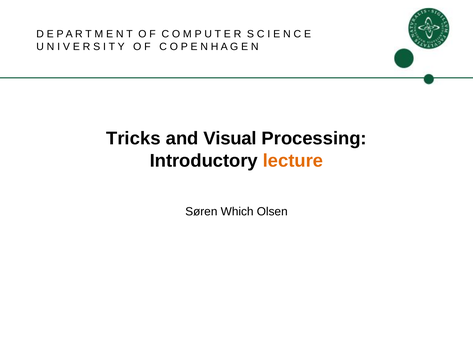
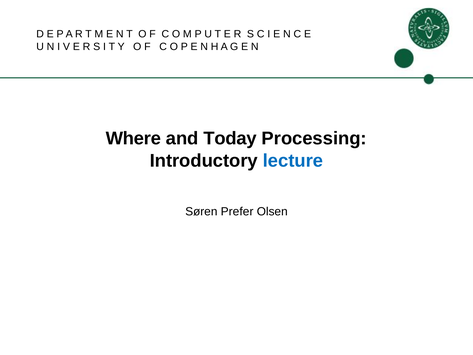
Tricks: Tricks -> Where (133, 138)
Visual: Visual -> Today (230, 138)
lecture colour: orange -> blue (293, 161)
Which: Which -> Prefer (237, 211)
